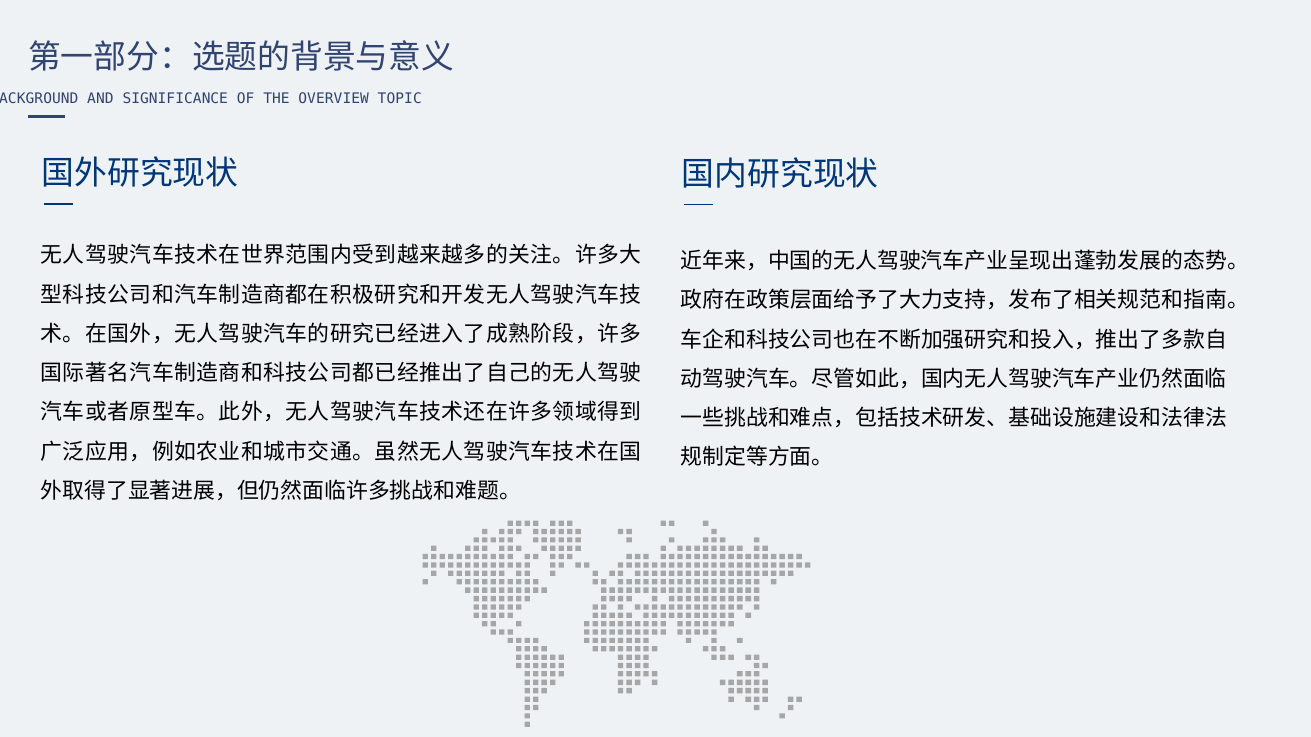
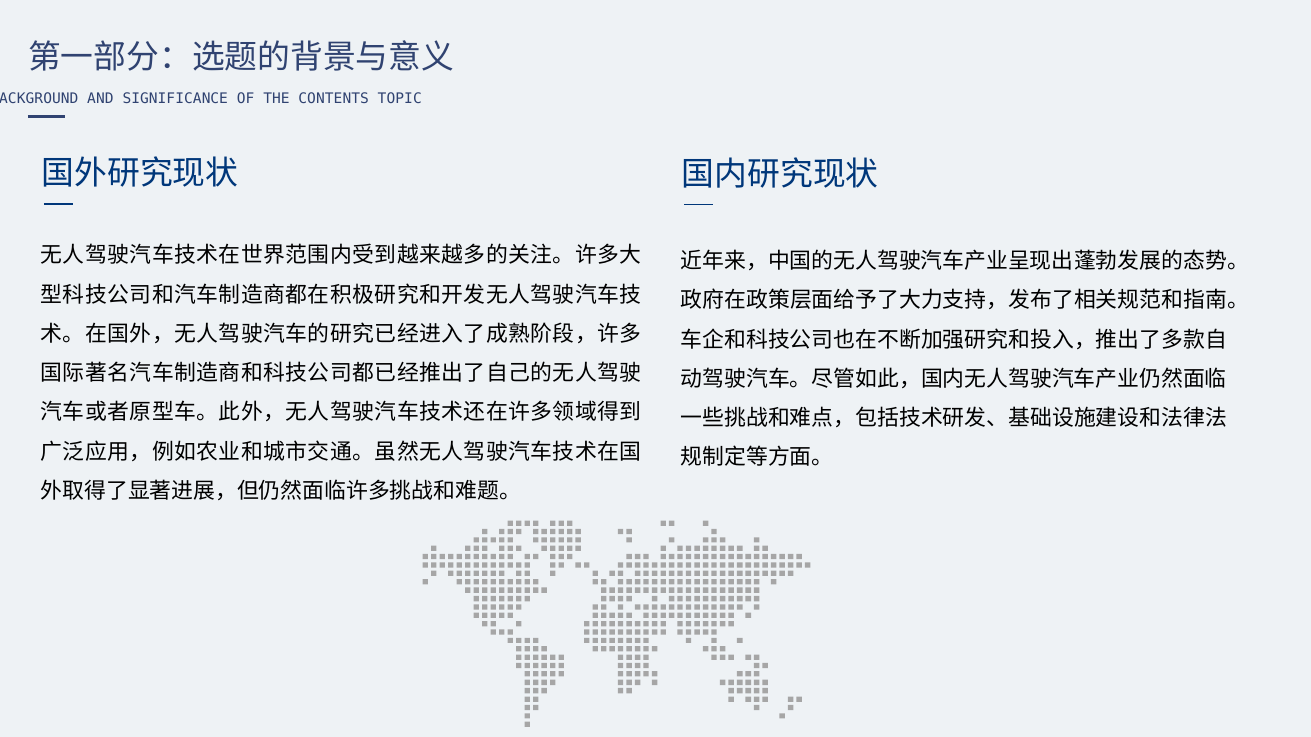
OVERVIEW: OVERVIEW -> CONTENTS (334, 99)
